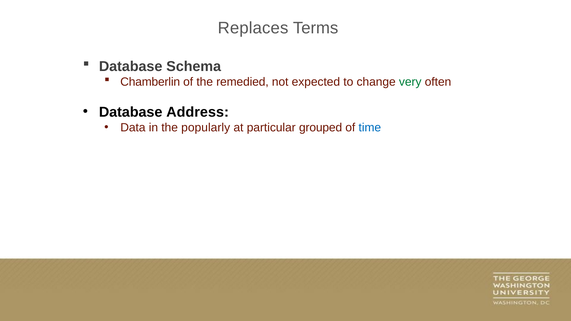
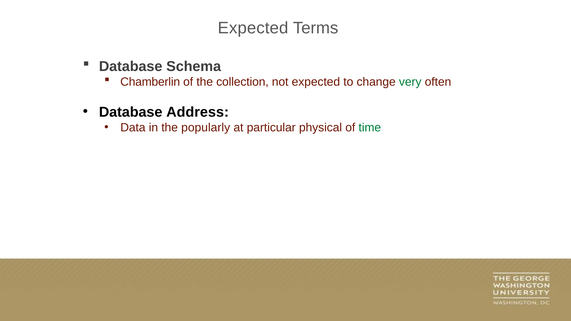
Replaces: Replaces -> Expected (253, 28)
remedied: remedied -> collection (242, 82)
grouped: grouped -> physical (321, 128)
time colour: blue -> green (370, 128)
